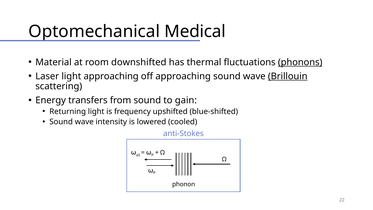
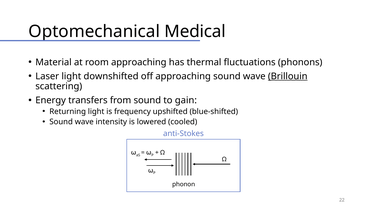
room downshifted: downshifted -> approaching (139, 62)
phonons underline: present -> none (300, 62)
light approaching: approaching -> downshifted (111, 76)
